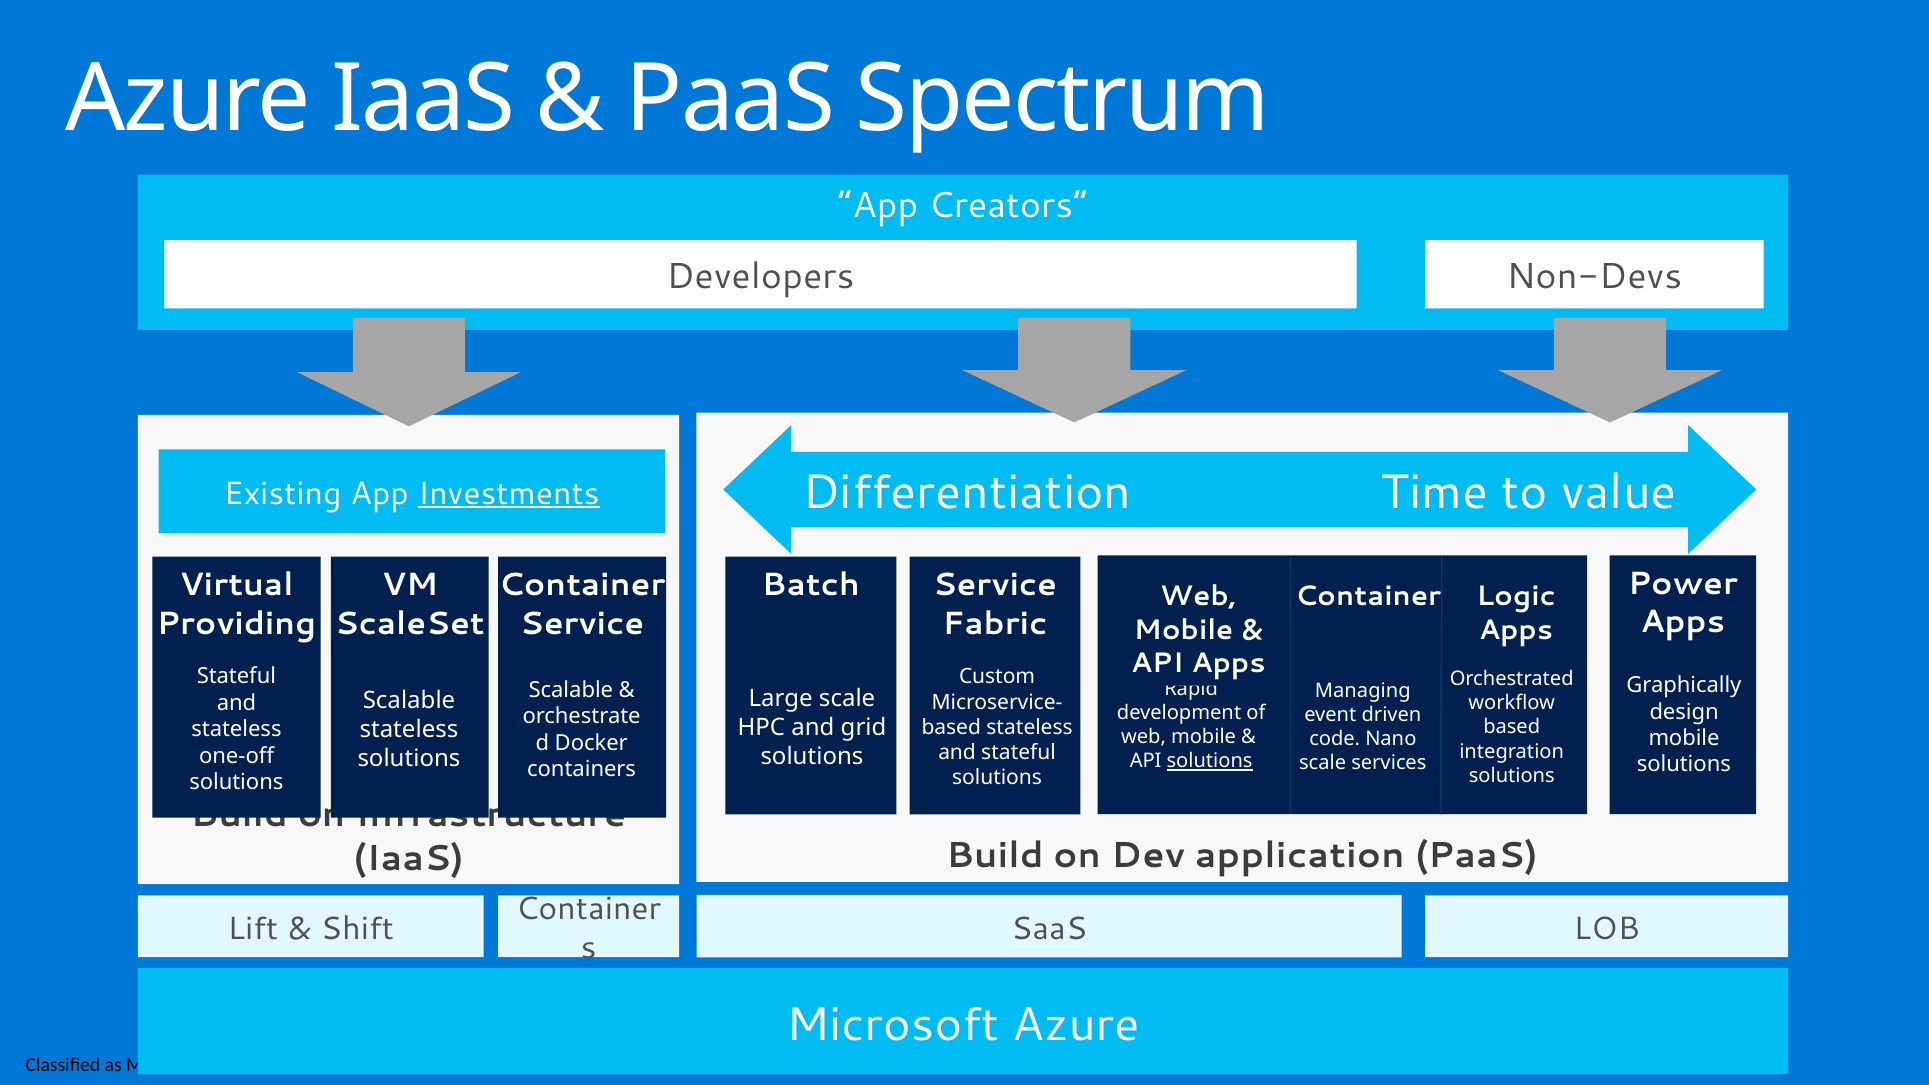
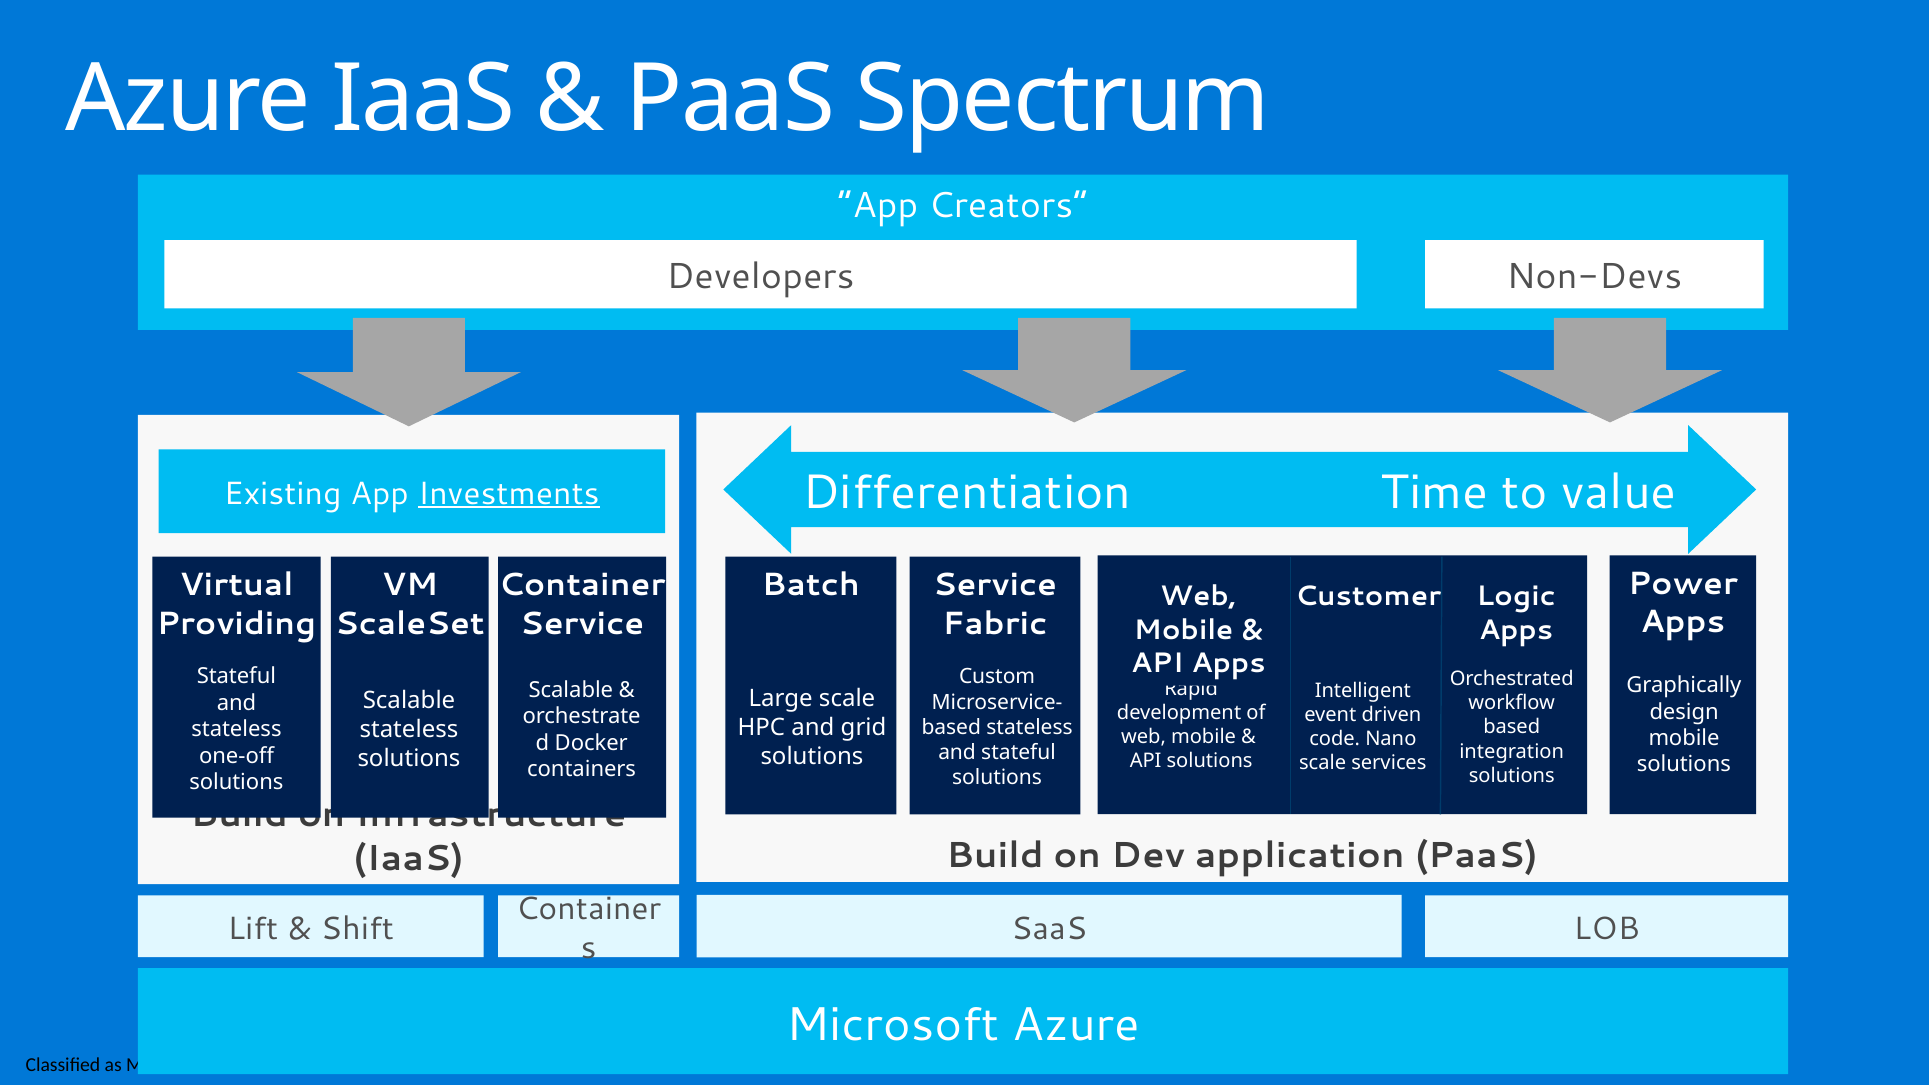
Container: Container -> Customer (1368, 596)
Managing: Managing -> Intelligent (1363, 691)
solutions underline: present -> none (1210, 761)
